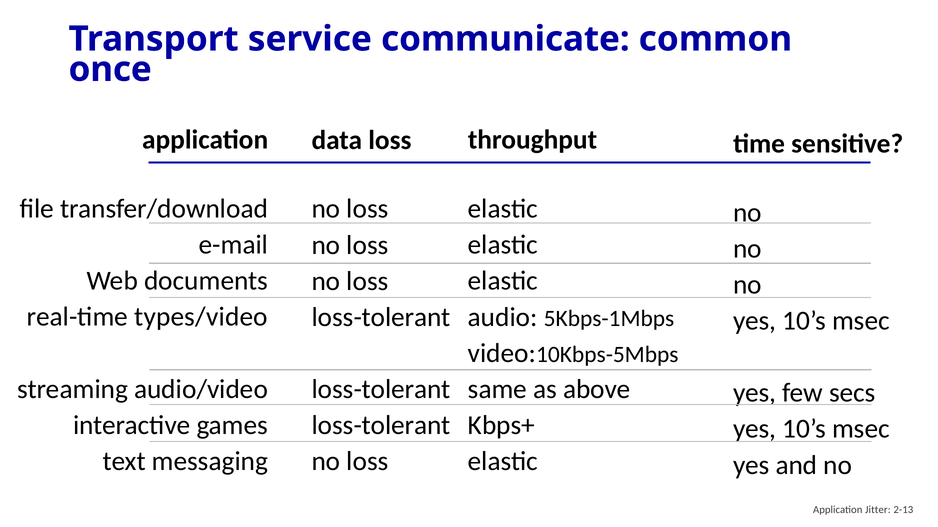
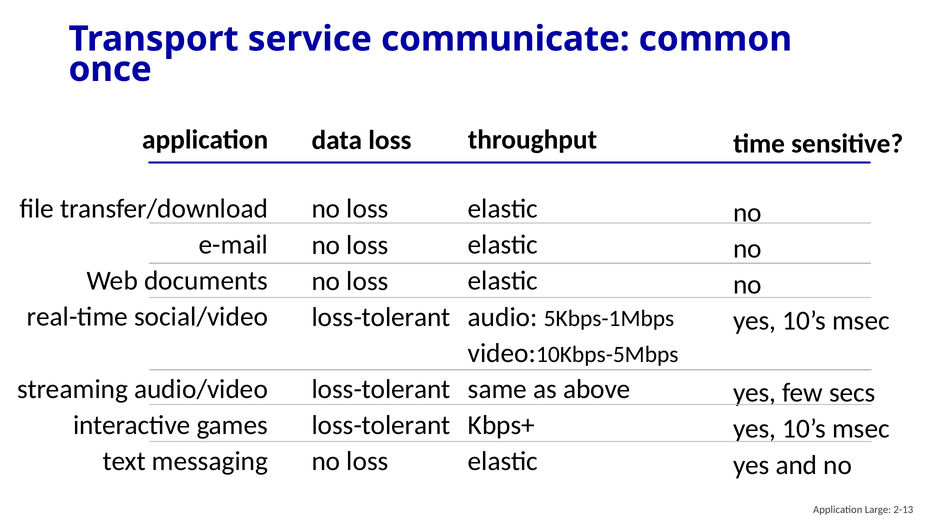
types/video: types/video -> social/video (201, 317)
Jitter: Jitter -> Large (878, 510)
